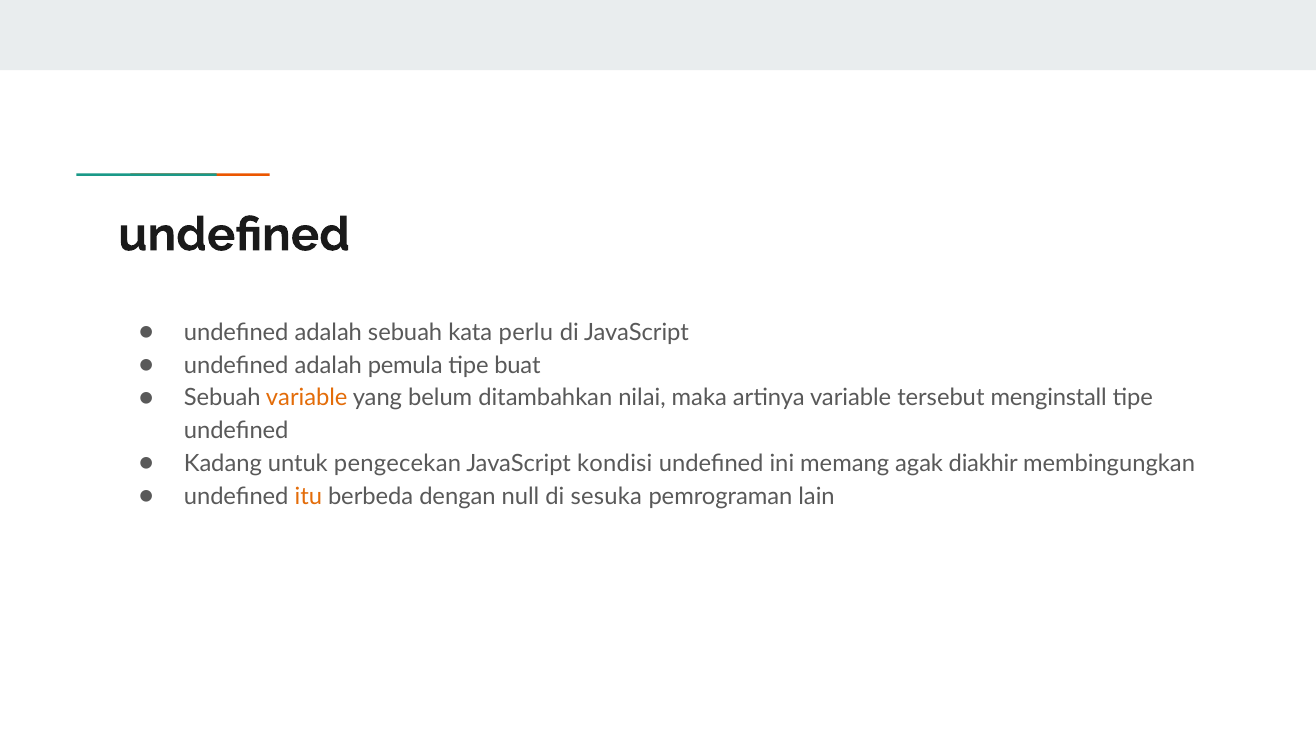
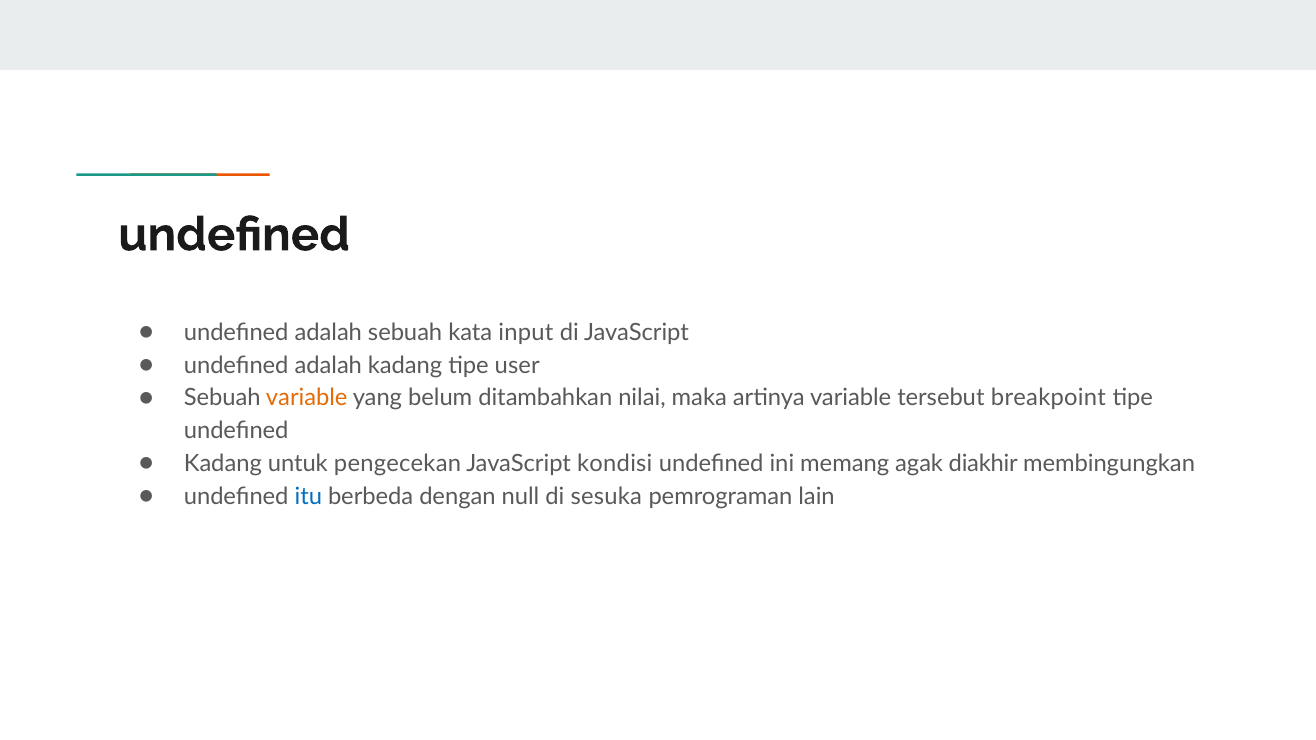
perlu: perlu -> input (526, 333)
adalah pemula: pemula -> kadang (405, 365)
buat: buat -> user (517, 365)
menginstall: menginstall -> breakpoint (1048, 398)
itu colour: orange -> blue (308, 497)
